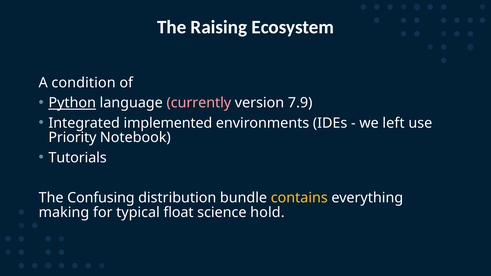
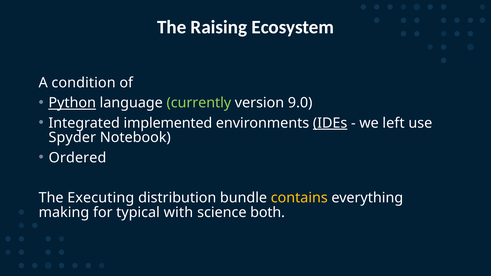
currently colour: pink -> light green (199, 103)
7.9: 7.9 -> 9.0 (300, 103)
IDEs underline: none -> present (330, 123)
Priority: Priority -> Spyder (72, 138)
Tutorials: Tutorials -> Ordered (77, 158)
Confusing: Confusing -> Executing (101, 198)
float: float -> with (178, 212)
hold: hold -> both (268, 212)
